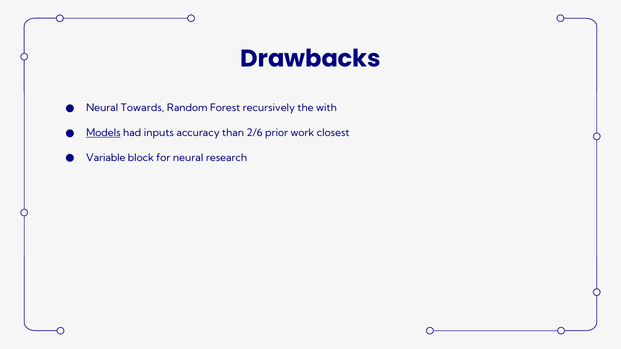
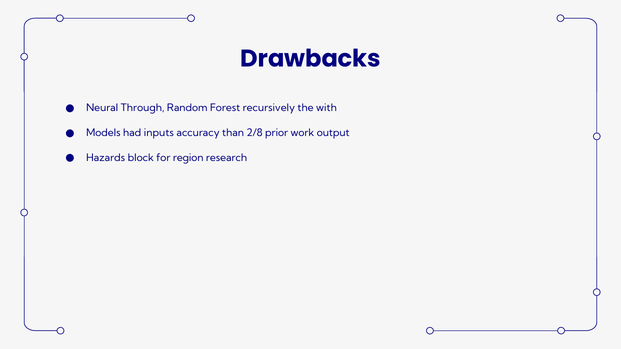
Towards: Towards -> Through (143, 108)
Models underline: present -> none (103, 133)
2/6: 2/6 -> 2/8 (255, 133)
closest: closest -> output (333, 133)
Variable: Variable -> Hazards (106, 158)
for neural: neural -> region (188, 158)
